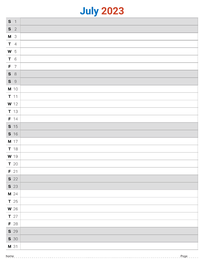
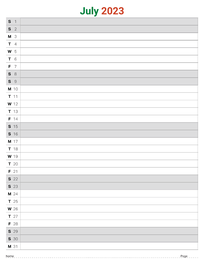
July colour: blue -> green (89, 11)
